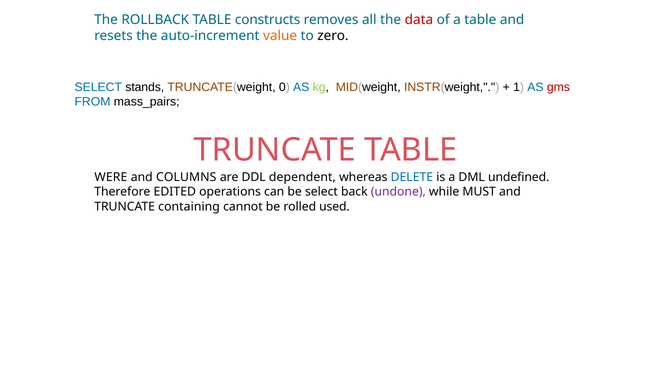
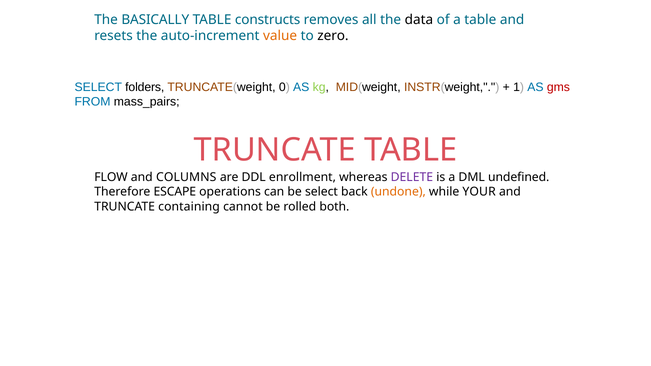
ROLLBACK: ROLLBACK -> BASICALLY (155, 20)
data colour: red -> black (419, 20)
stands: stands -> folders (145, 87)
WERE: WERE -> FLOW (111, 177)
dependent: dependent -> enrollment (302, 177)
DELETE colour: blue -> purple (412, 177)
EDITED: EDITED -> ESCAPE (175, 192)
undone colour: purple -> orange (398, 192)
MUST: MUST -> YOUR (479, 192)
used: used -> both (334, 207)
